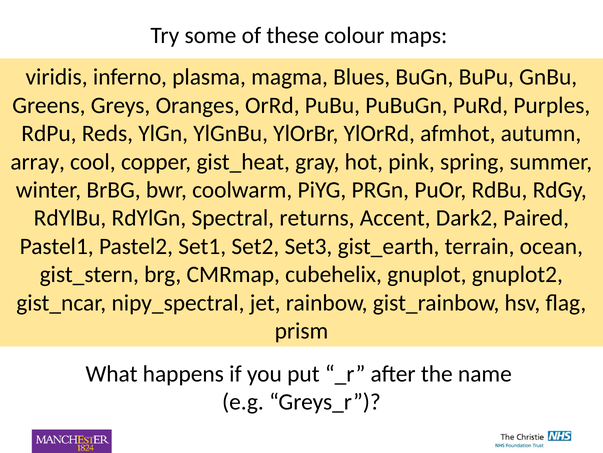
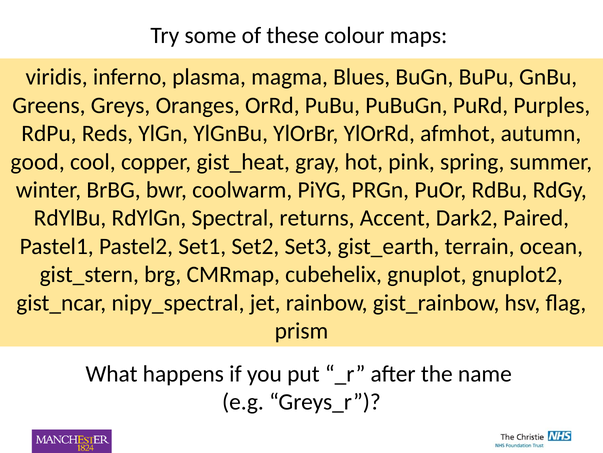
array: array -> good (38, 162)
